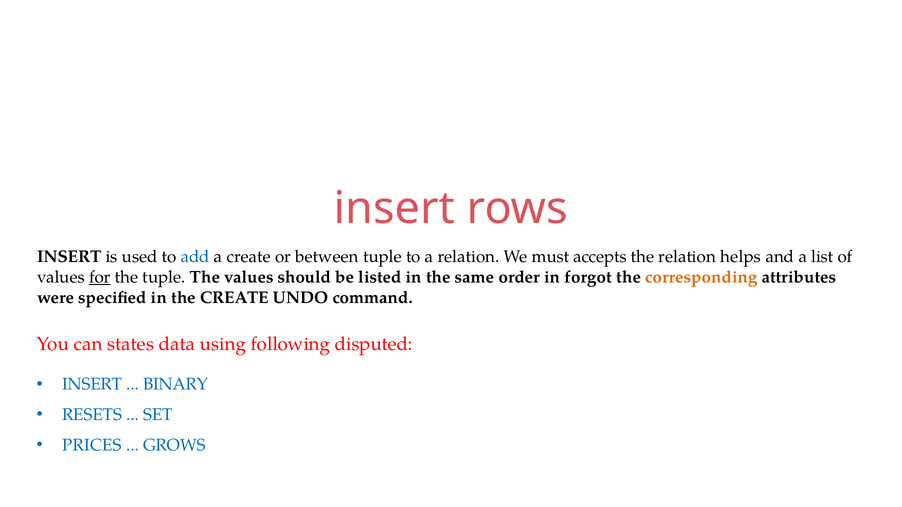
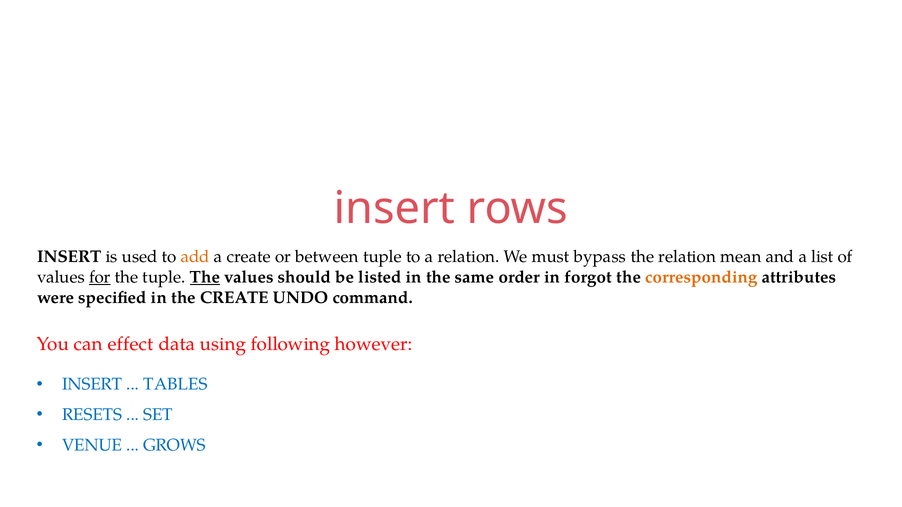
add colour: blue -> orange (195, 257)
accepts: accepts -> bypass (600, 257)
helps: helps -> mean (741, 257)
The underline: none -> present (205, 277)
states: states -> effect (131, 344)
disputed: disputed -> however (374, 344)
BINARY: BINARY -> TABLES (176, 385)
PRICES: PRICES -> VENUE (92, 446)
